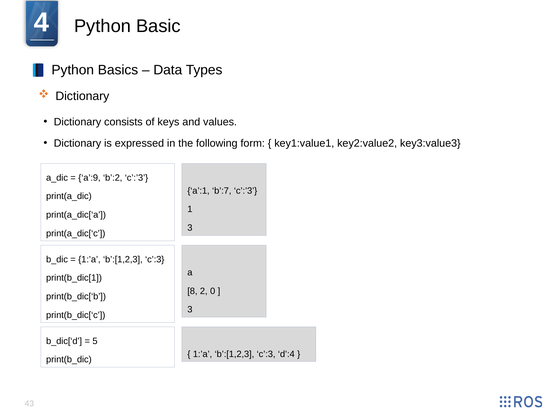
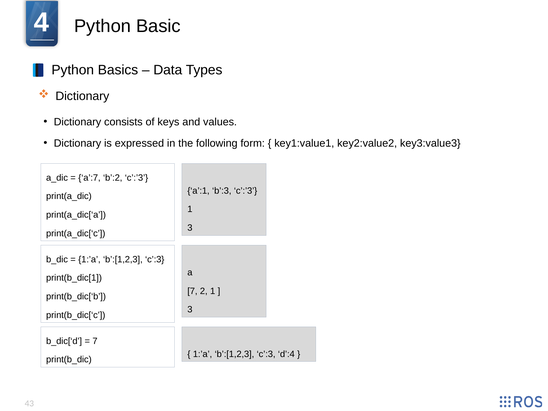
a’:9: a’:9 -> a’:7 (89, 178)
b’:7: b’:7 -> b’:3 (222, 191)
8: 8 -> 7 (192, 291)
2 0: 0 -> 1 (213, 291)
5: 5 -> 7 (95, 341)
